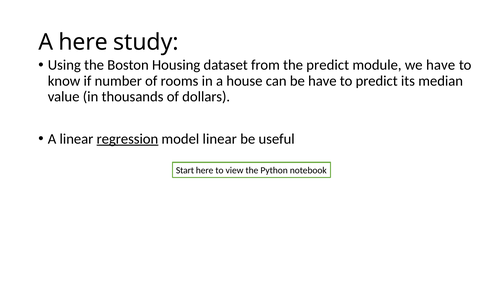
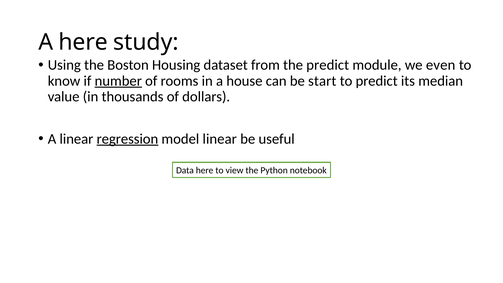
we have: have -> even (441, 65)
number underline: none -> present (118, 81)
be have: have -> start (322, 81)
Start: Start -> Data (185, 170)
